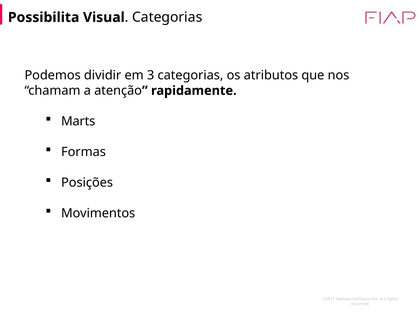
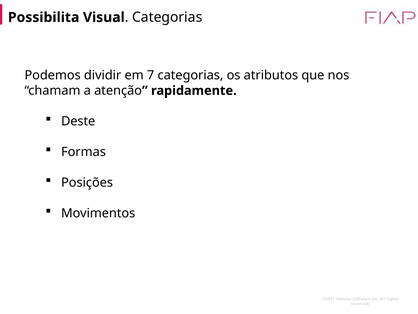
3: 3 -> 7 (151, 75)
Marts: Marts -> Deste (78, 121)
